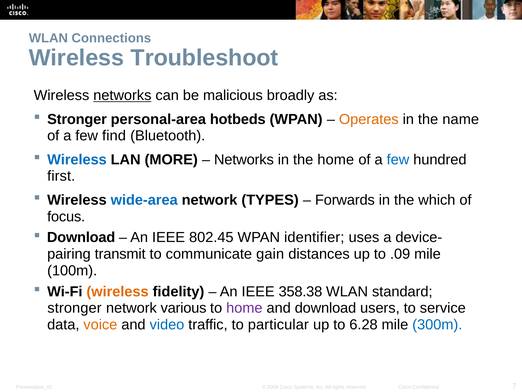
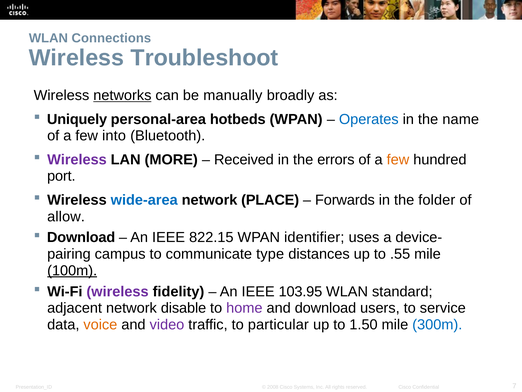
malicious: malicious -> manually (233, 95)
Stronger: Stronger -> Uniquely (77, 119)
Operates colour: orange -> blue (369, 119)
find: find -> into (114, 136)
Wireless colour: blue -> purple (77, 159)
Networks: Networks -> Received (244, 159)
the home: home -> errors (336, 159)
few colour: blue -> orange (398, 159)
first: first -> port (61, 176)
TYPES: TYPES -> PLACE (270, 200)
which: which -> folder (437, 200)
focus: focus -> allow (66, 216)
802.45: 802.45 -> 822.15 (211, 237)
transmit: transmit -> campus (120, 254)
gain: gain -> type (270, 254)
.09: .09 -> .55 (400, 254)
100m underline: none -> present (72, 270)
wireless colour: orange -> purple (118, 291)
358.38: 358.38 -> 103.95 (300, 291)
stronger: stronger -> adjacent (75, 308)
various: various -> disable (184, 308)
video colour: blue -> purple (167, 324)
6.28: 6.28 -> 1.50 (364, 324)
